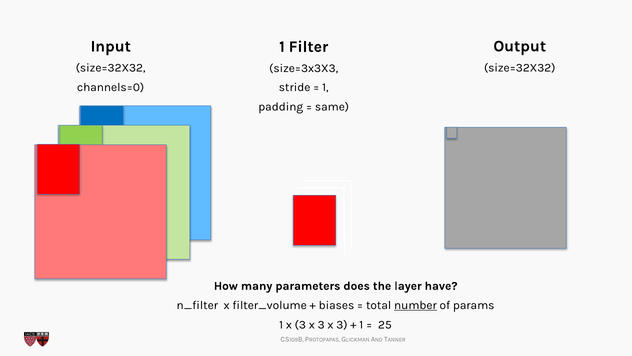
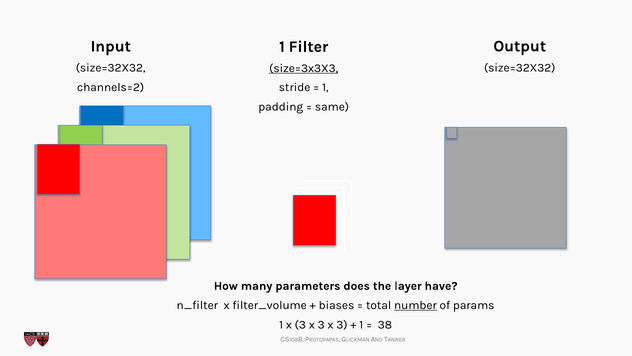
size=3x3X3 underline: none -> present (304, 68)
channels=0: channels=0 -> channels=2 (111, 87)
25: 25 -> 38 (385, 324)
